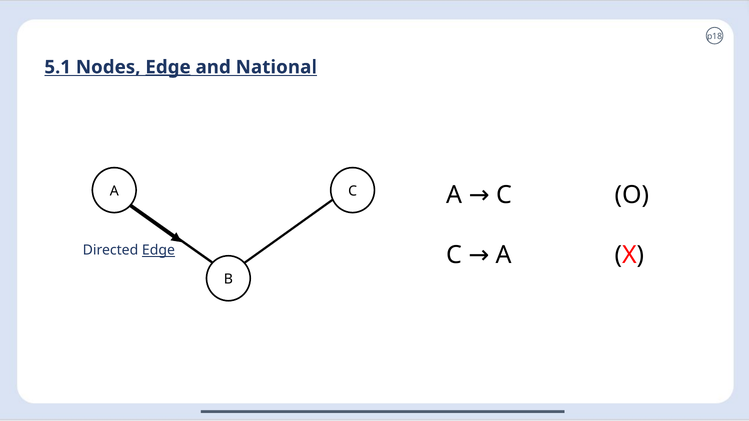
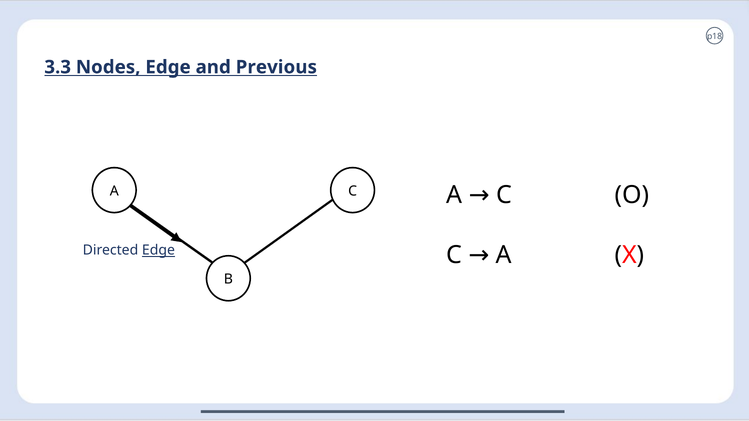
5.1: 5.1 -> 3.3 (58, 67)
Edge underline: present -> none (168, 67)
National: National -> Previous (276, 67)
